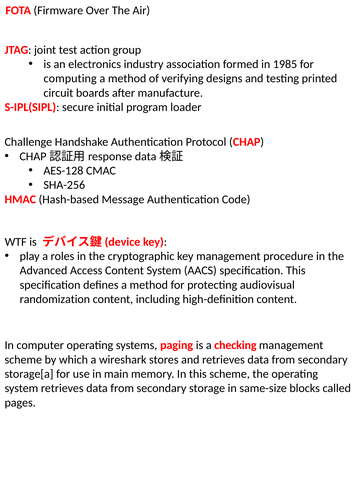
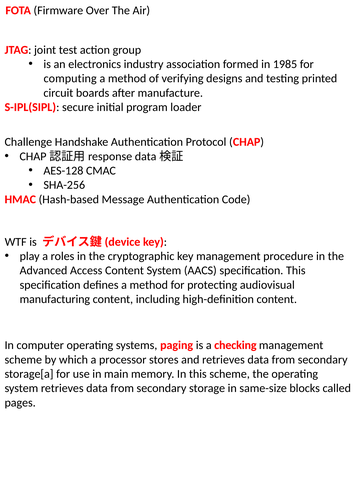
randomization: randomization -> manufacturing (55, 300)
wireshark: wireshark -> processor (123, 360)
